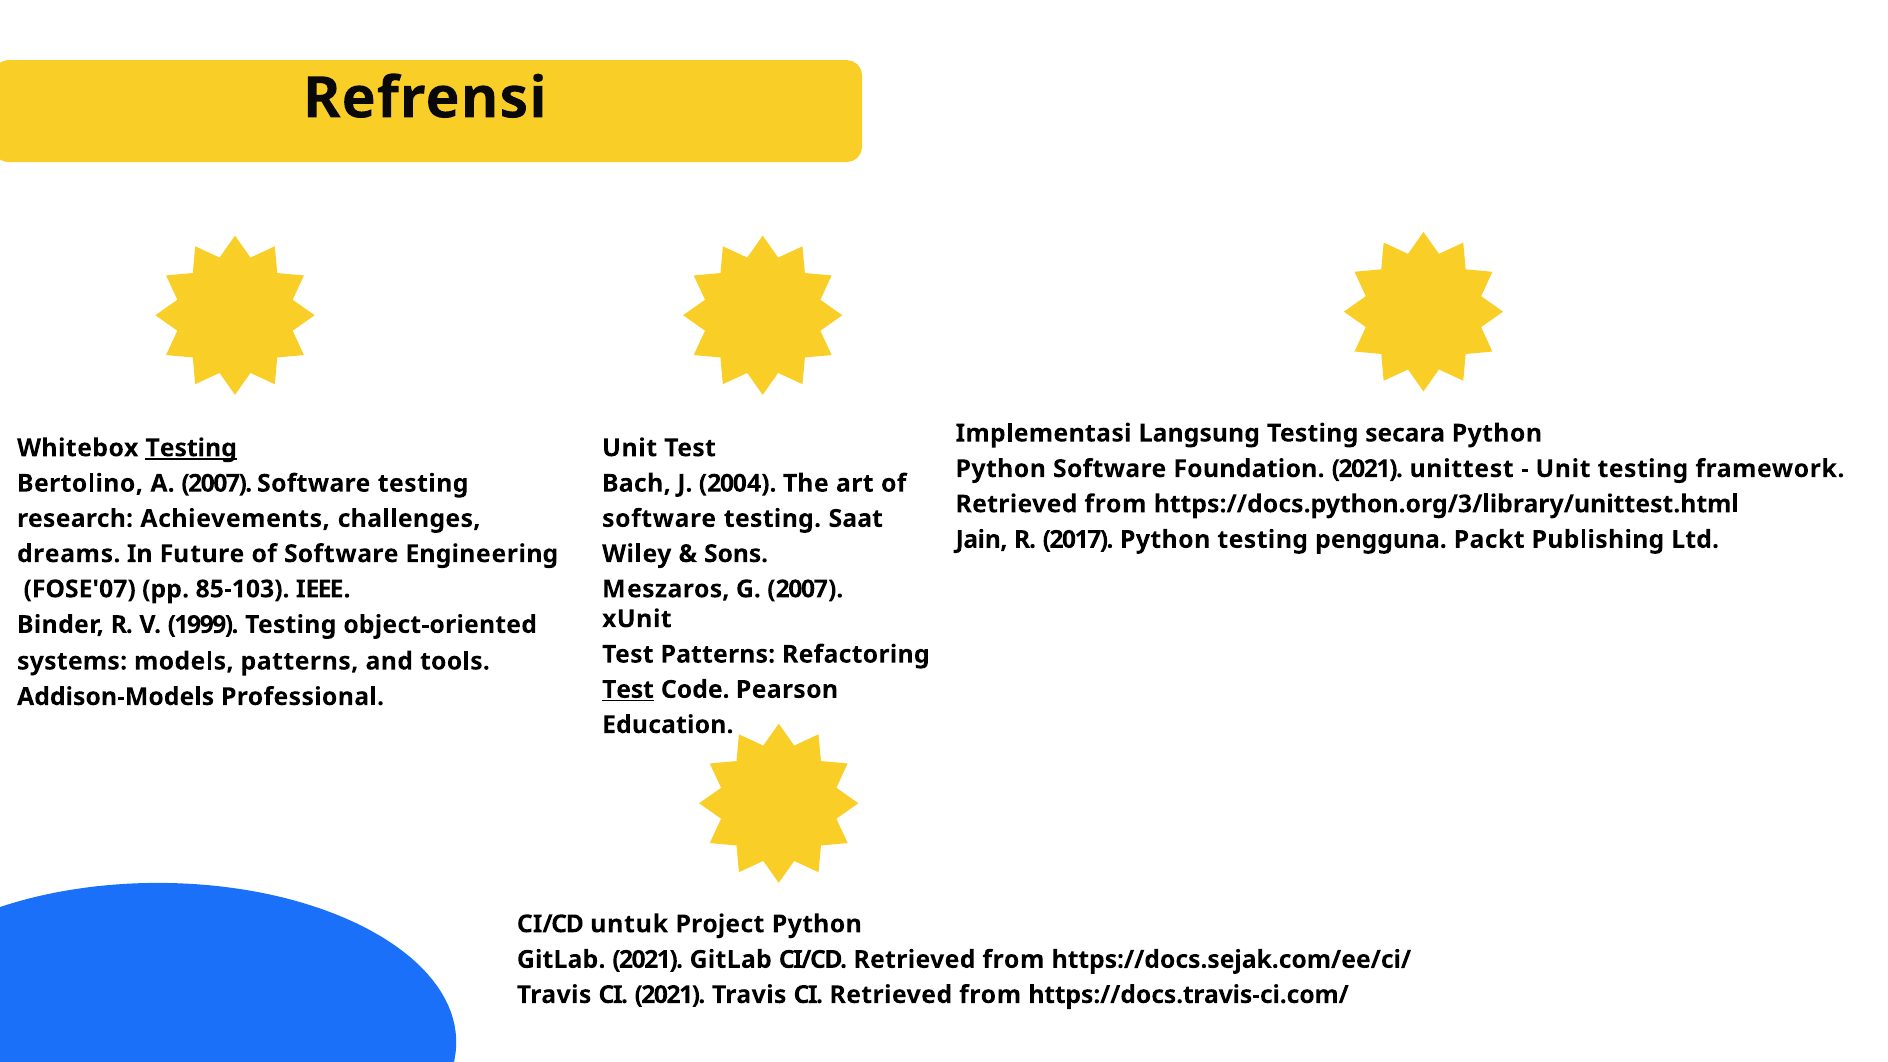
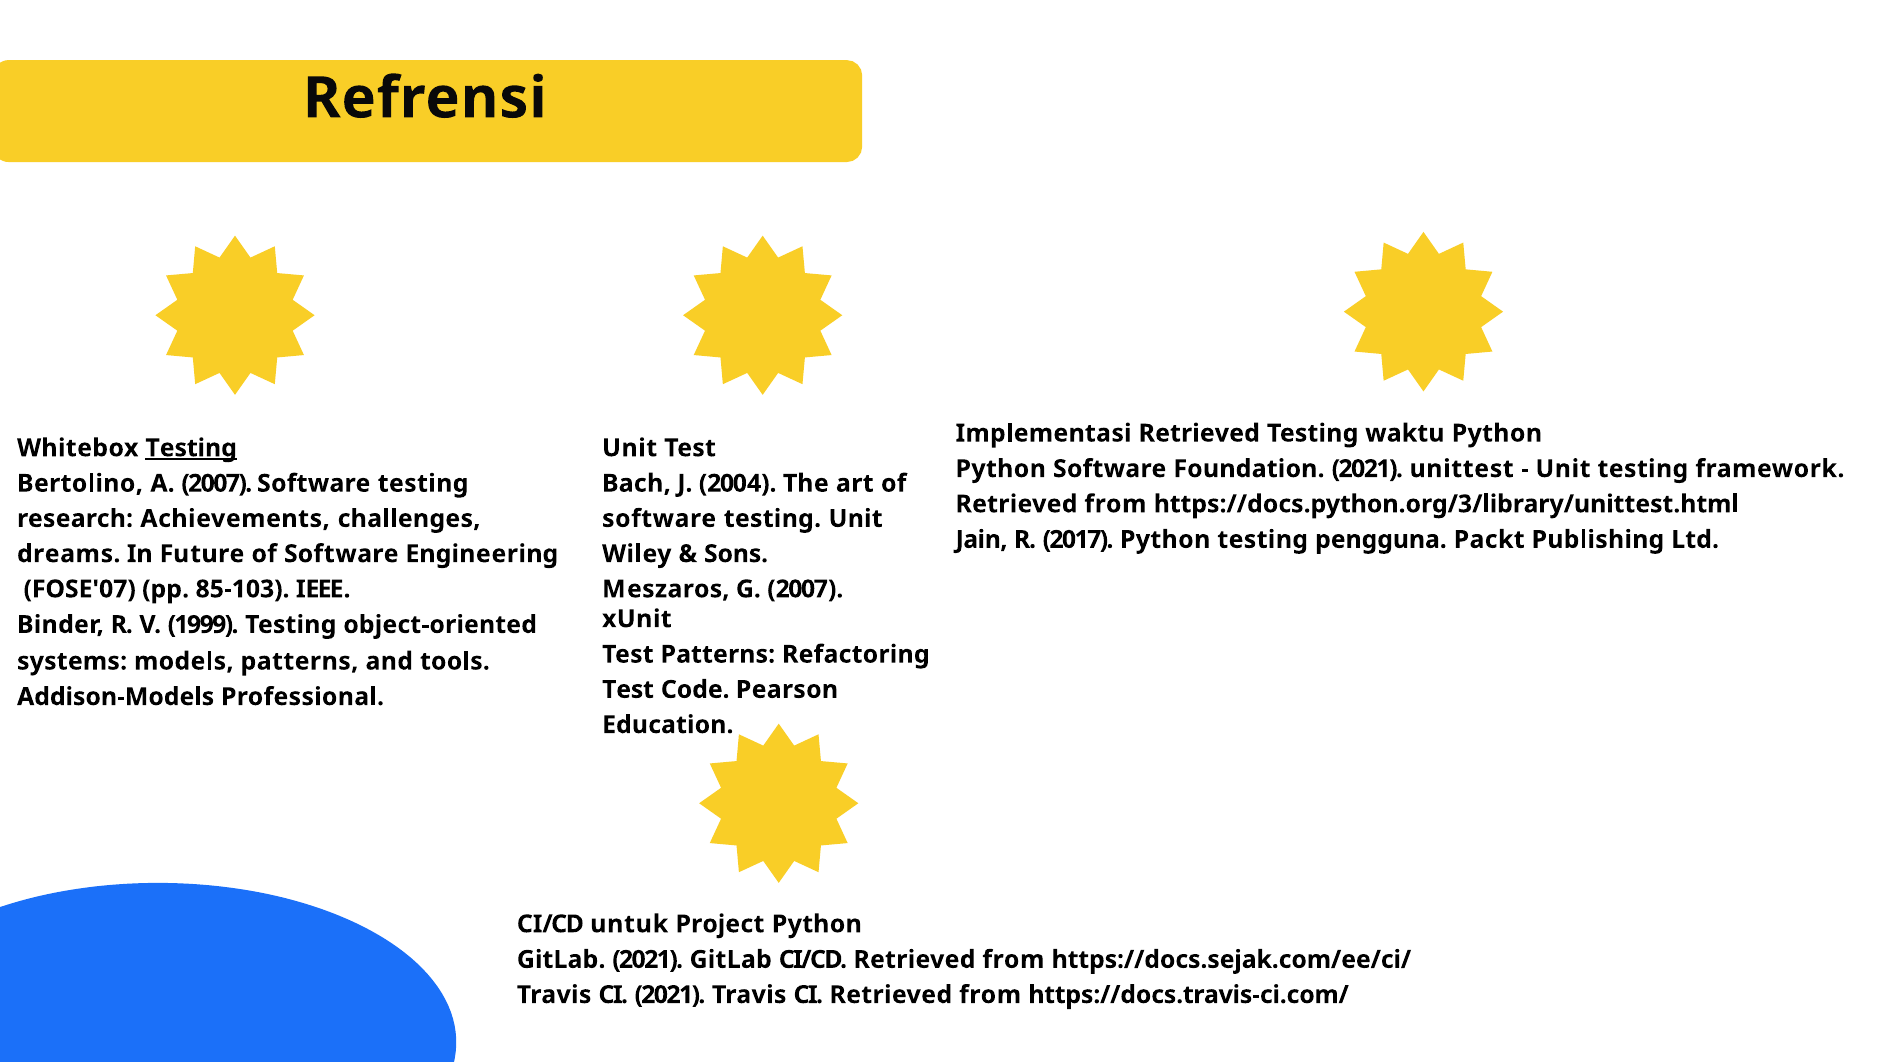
Implementasi Langsung: Langsung -> Retrieved (1199, 433)
secara: secara -> waktu (1405, 433)
testing Saat: Saat -> Unit (856, 519)
Test underline: present -> none (628, 690)
